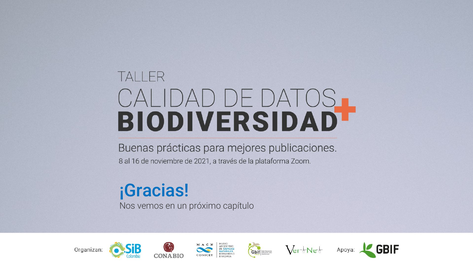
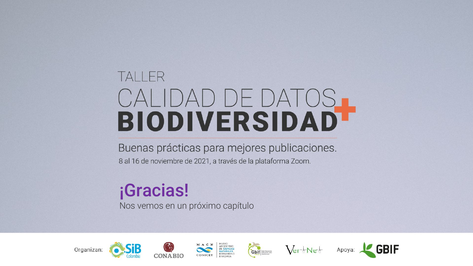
¡Gracias colour: blue -> purple (154, 191)
